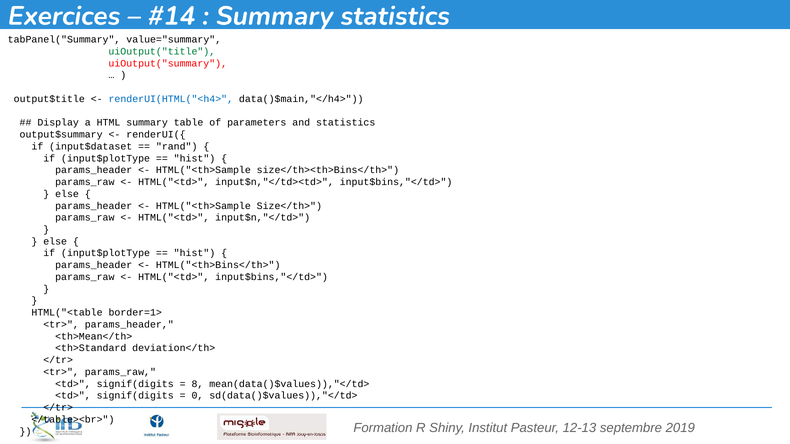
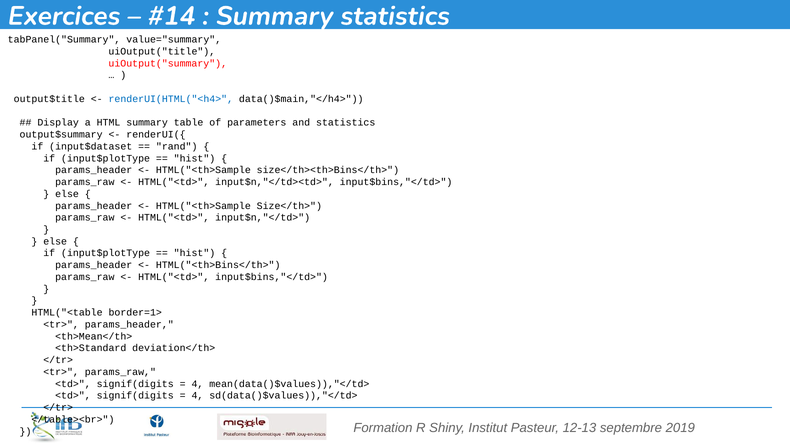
uiOutput("title colour: green -> black (162, 51)
8: 8 -> 4 (197, 384)
0: 0 -> 4 (197, 396)
